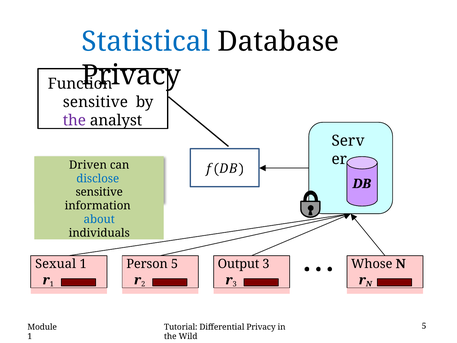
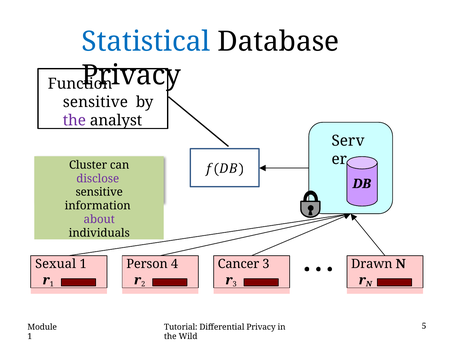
Driven: Driven -> Cluster (88, 165)
disclose colour: blue -> purple (98, 179)
about colour: blue -> purple (99, 219)
Person 5: 5 -> 4 (175, 264)
Output: Output -> Cancer (239, 264)
Whose: Whose -> Drawn (372, 264)
